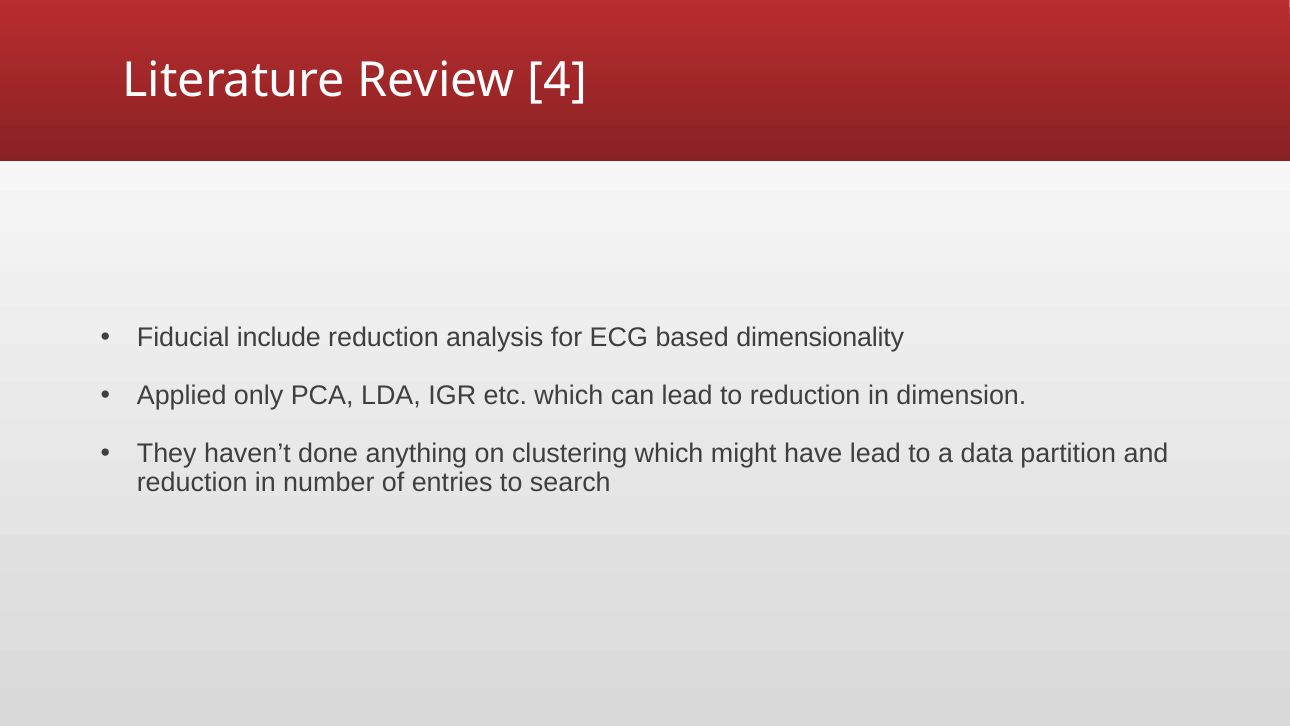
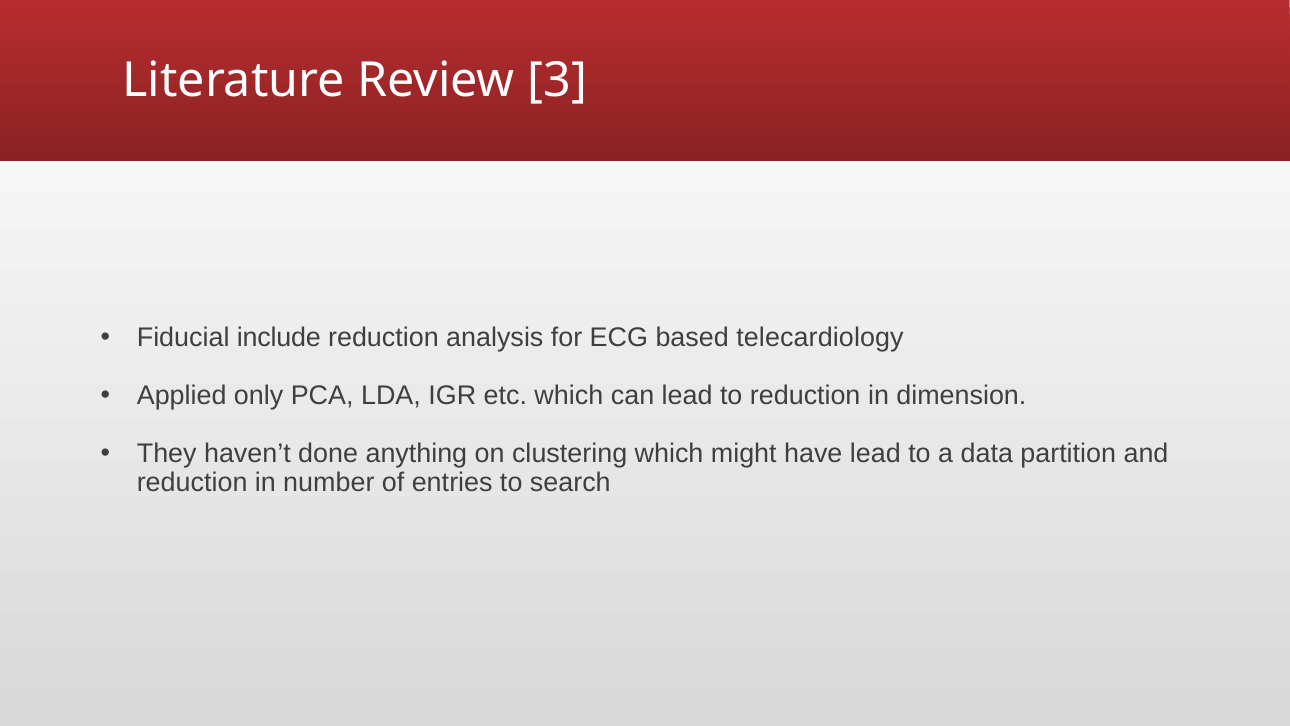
4: 4 -> 3 (557, 80)
dimensionality: dimensionality -> telecardiology (820, 337)
